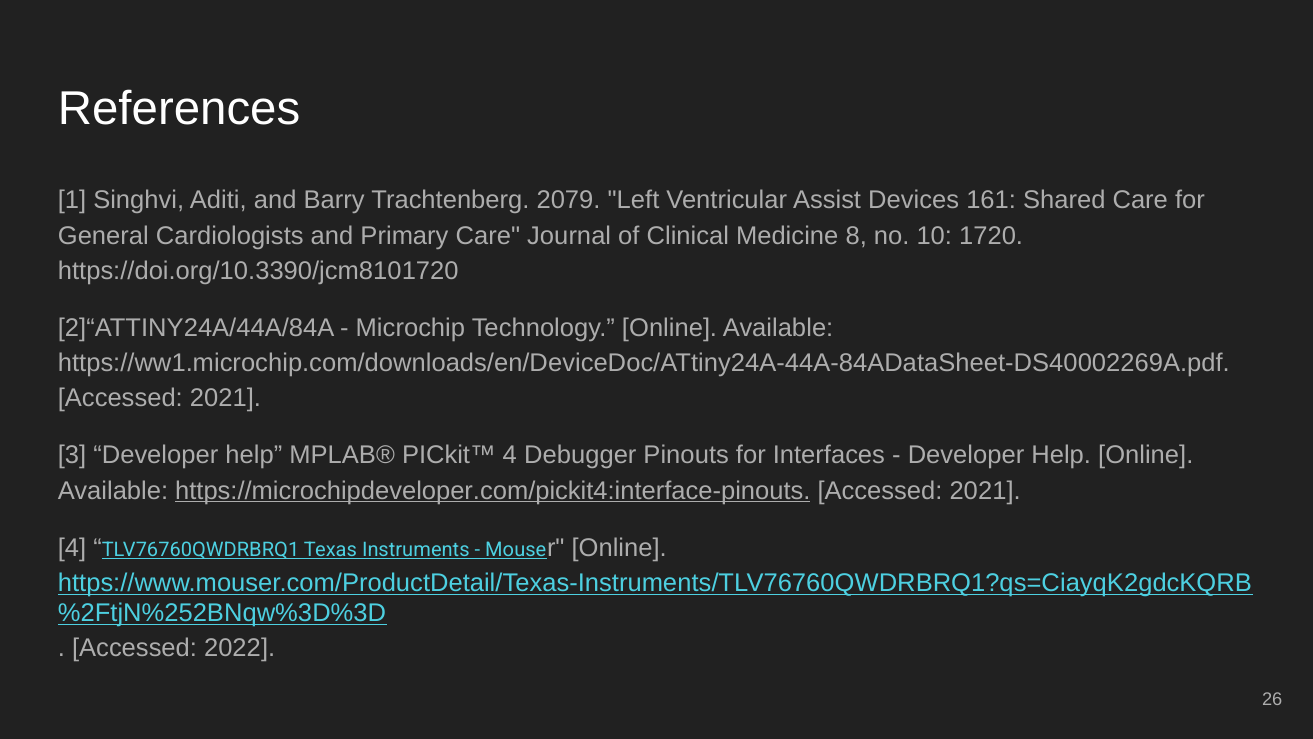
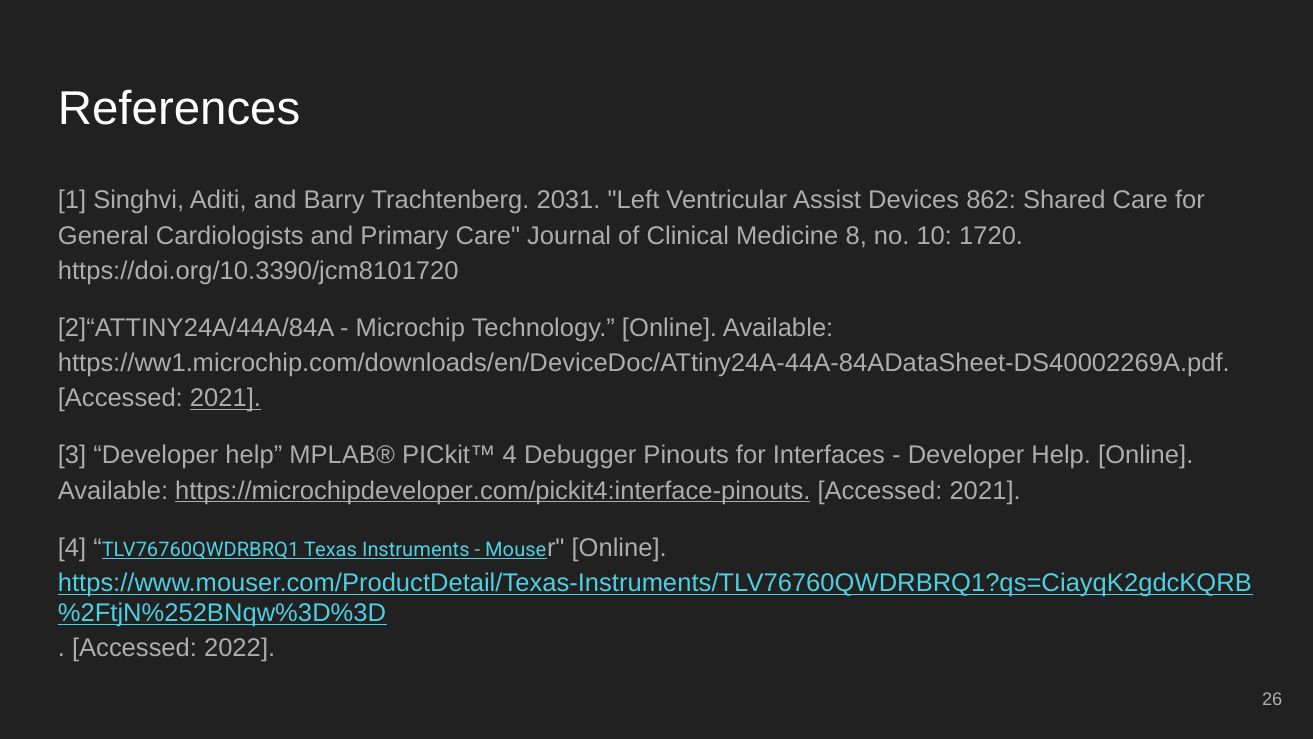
2079: 2079 -> 2031 (568, 200)
161: 161 -> 862 (991, 200)
2021 underline: none -> present (225, 398)
